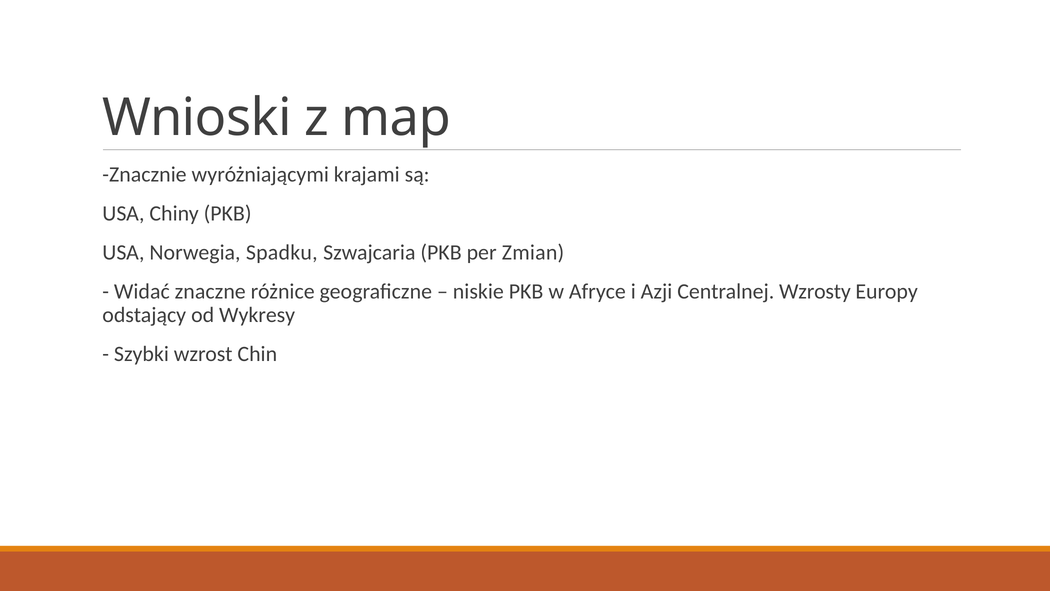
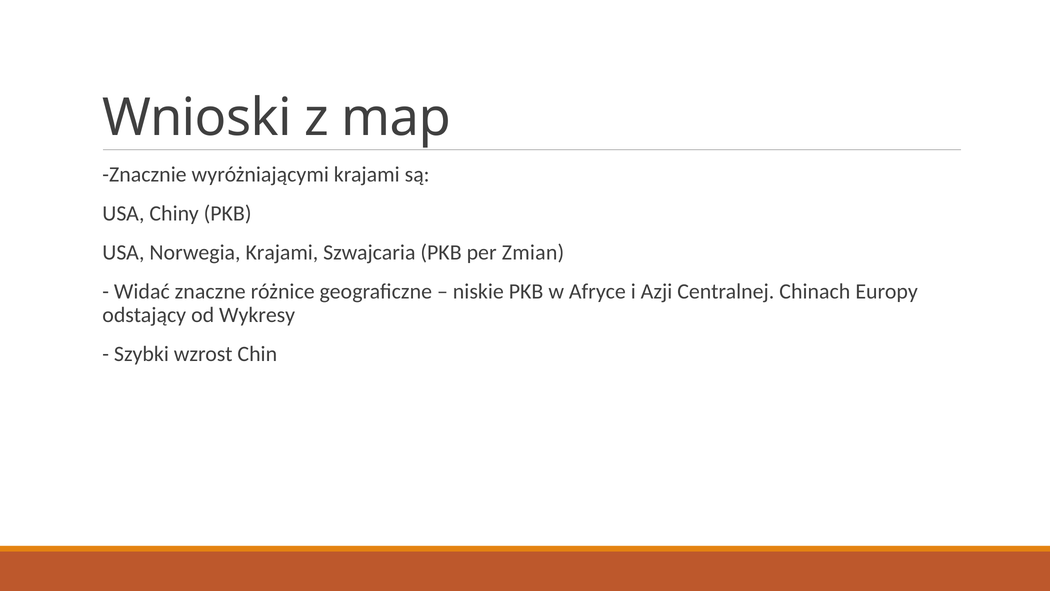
Norwegia Spadku: Spadku -> Krajami (282, 252)
Wzrosty: Wzrosty -> Chinach (815, 291)
